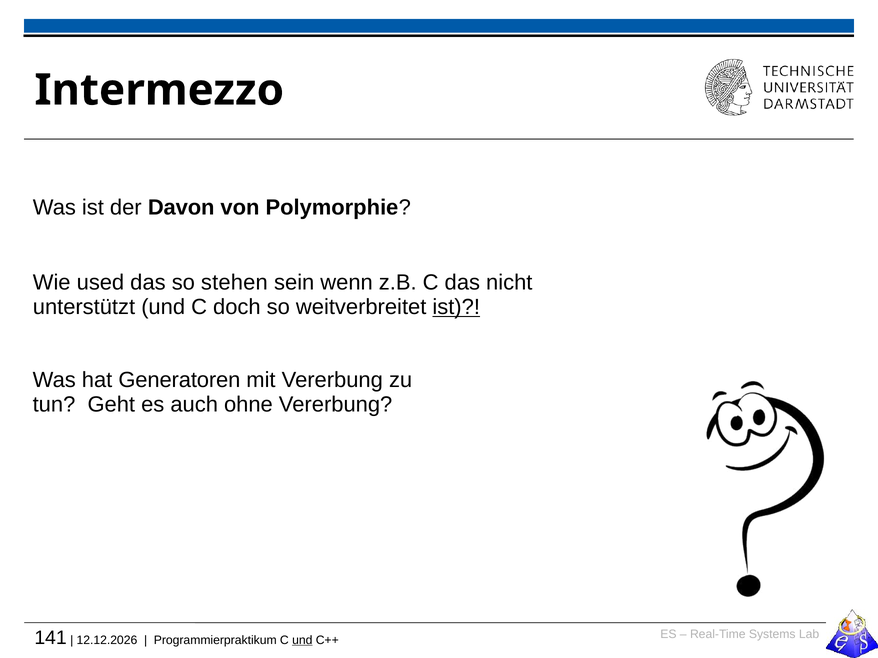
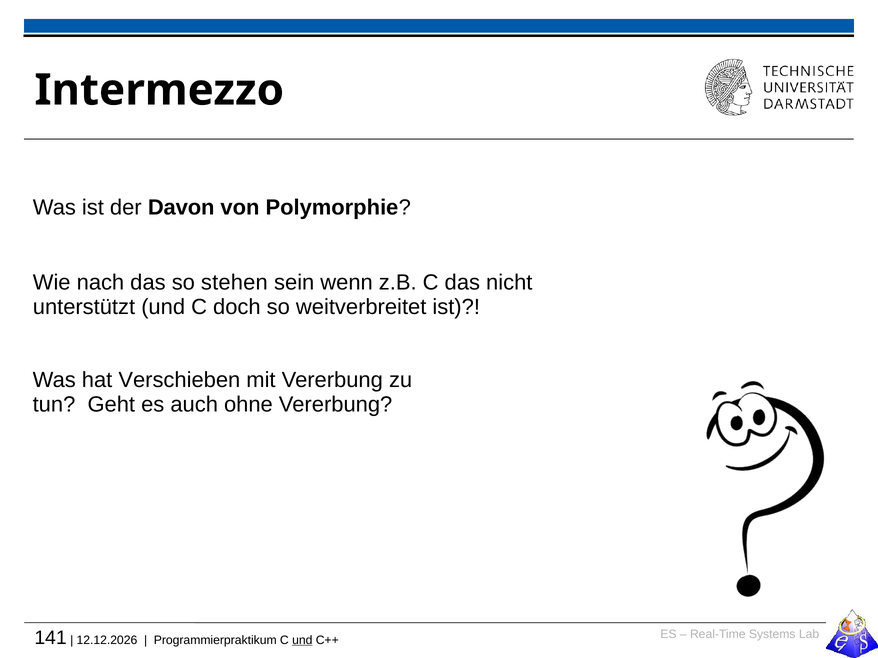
used: used -> nach (100, 283)
ist underline: present -> none (456, 307)
Generatoren: Generatoren -> Verschieben (179, 380)
